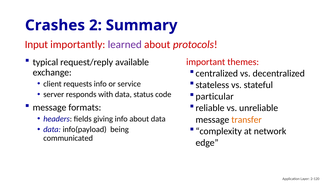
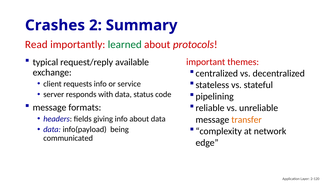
Input: Input -> Read (36, 45)
learned colour: purple -> green (125, 45)
particular: particular -> pipelining (215, 96)
